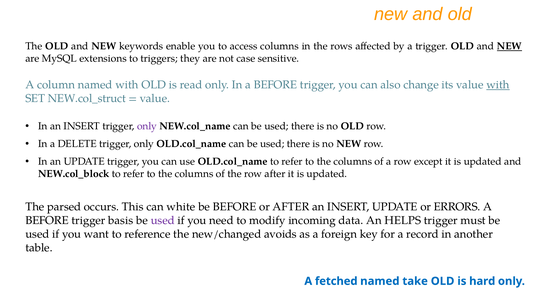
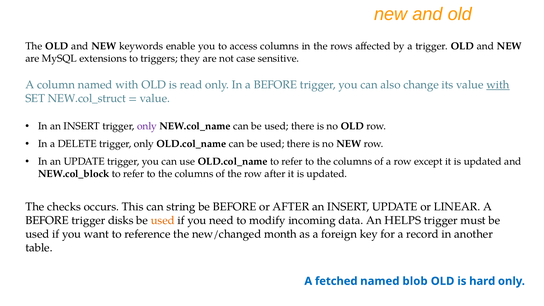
NEW underline: present -> none (509, 46)
parsed: parsed -> checks (64, 207)
white: white -> string (181, 207)
ERRORS: ERRORS -> LINEAR (457, 207)
basis: basis -> disks (121, 220)
used colour: purple -> orange (163, 220)
avoids: avoids -> month (280, 234)
take: take -> blob (415, 281)
